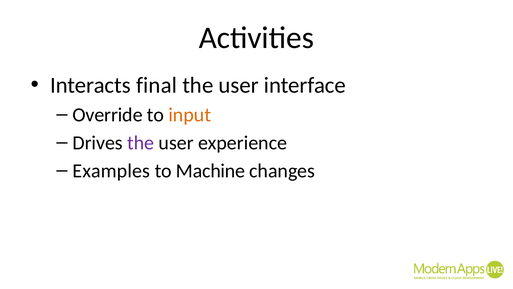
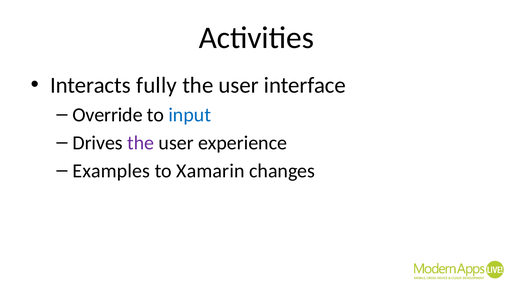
final: final -> fully (157, 85)
input colour: orange -> blue (190, 115)
Machine: Machine -> Xamarin (210, 171)
